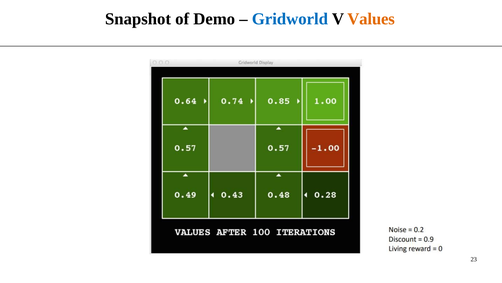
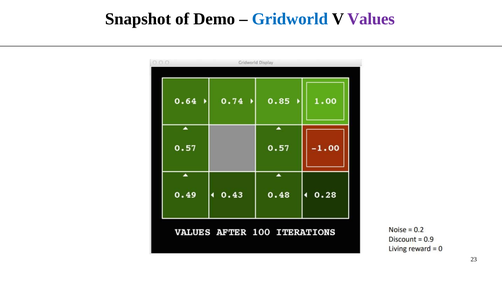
Values colour: orange -> purple (371, 19)
